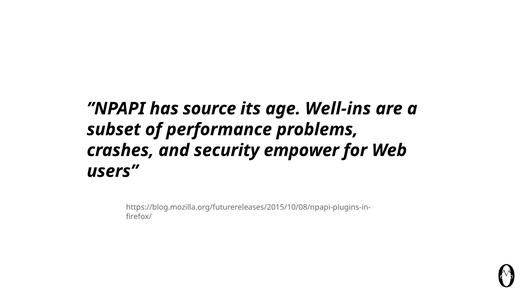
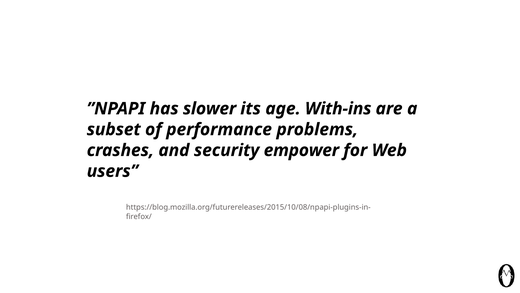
source: source -> slower (210, 108)
Well-ins: Well-ins -> With-ins (338, 108)
